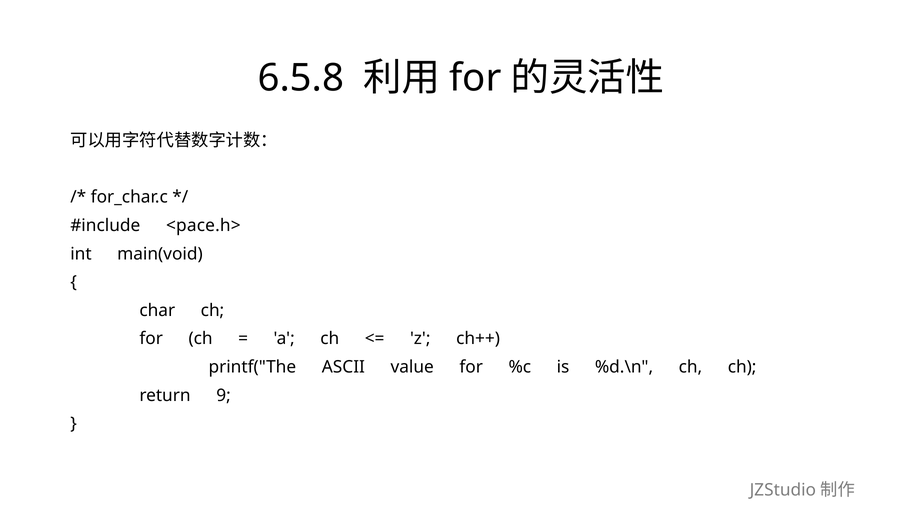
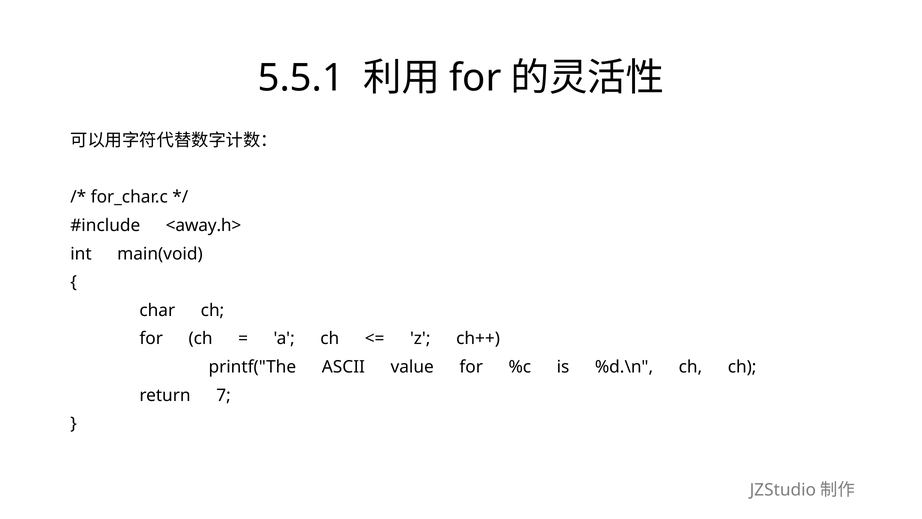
6.5.8: 6.5.8 -> 5.5.1 (301, 78)
<pace.h>: <pace.h> -> <away.h> (204, 225)
9: 9 -> 7 (224, 395)
